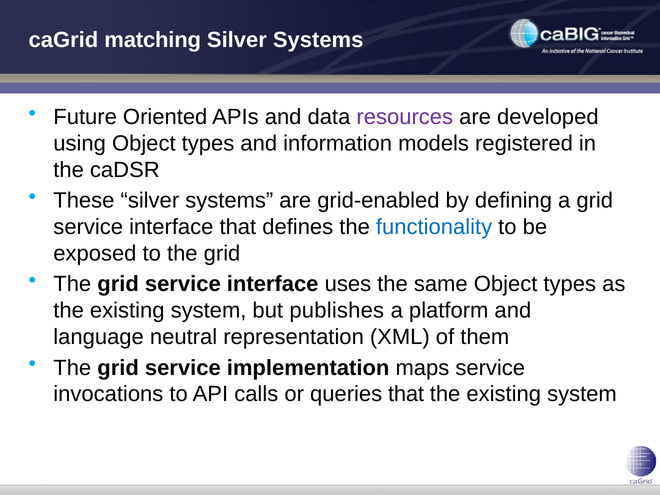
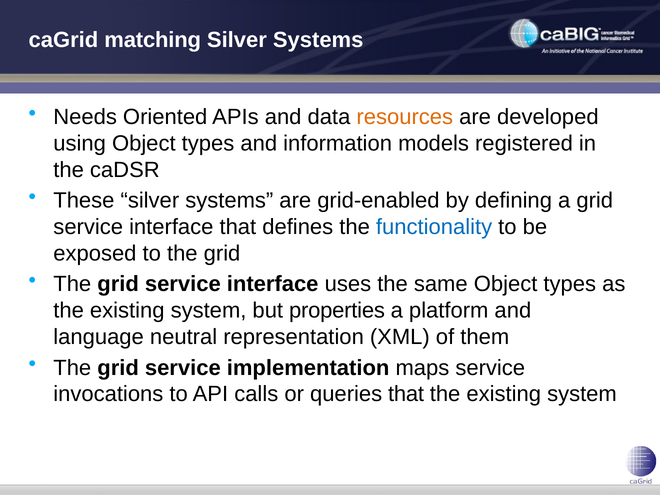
Future: Future -> Needs (85, 117)
resources colour: purple -> orange (405, 117)
publishes: publishes -> properties (337, 311)
